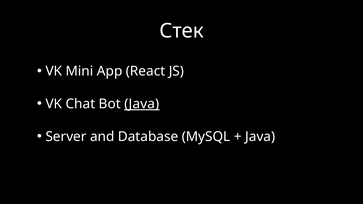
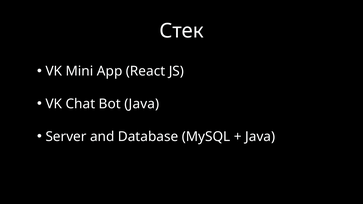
Java underline: present -> none (142, 104)
